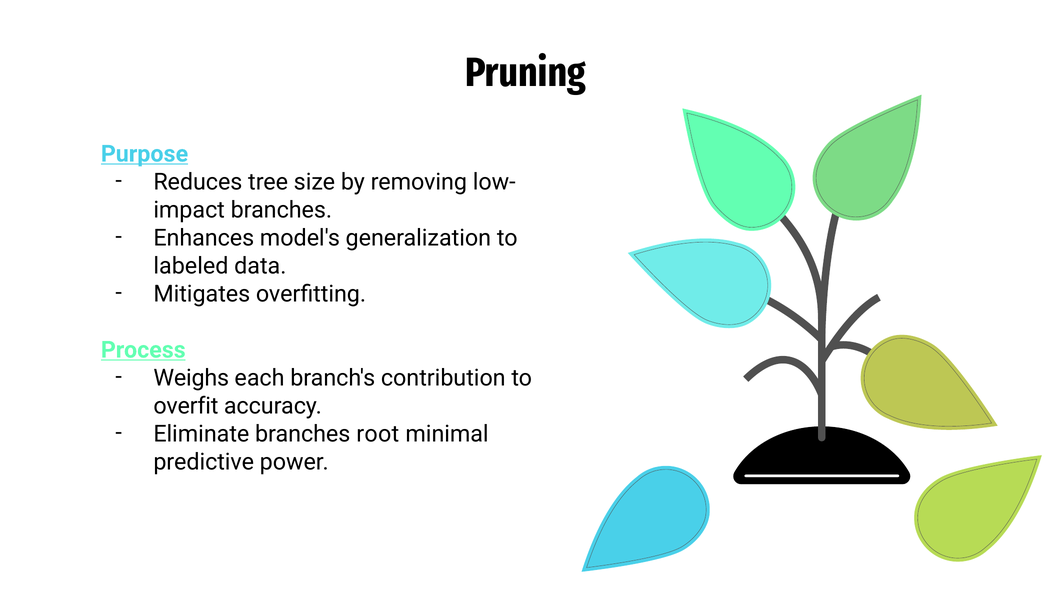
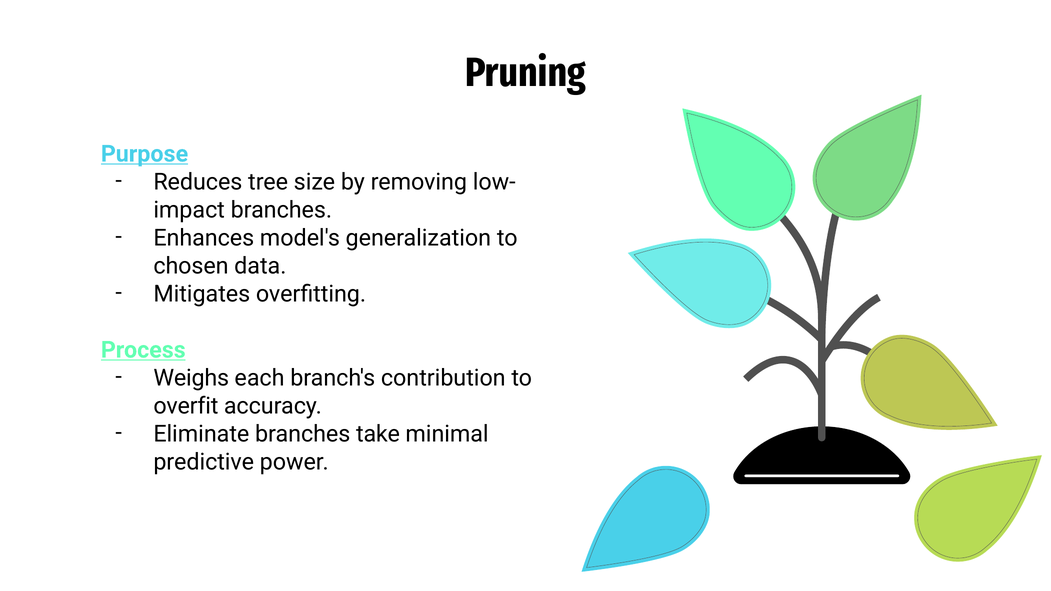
labeled: labeled -> chosen (191, 266)
root: root -> take (378, 434)
